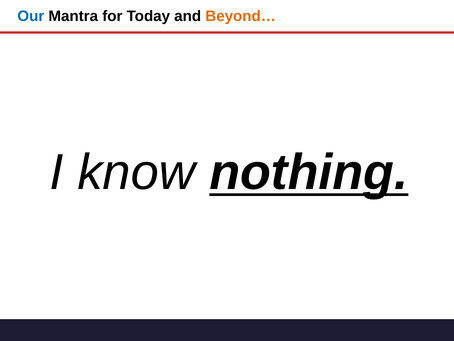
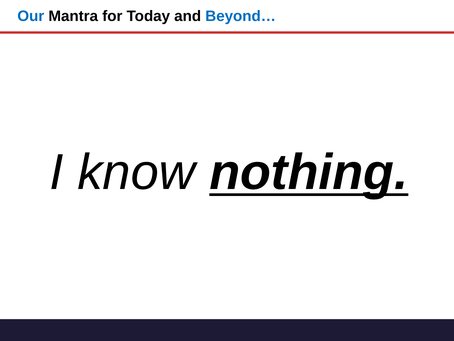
Beyond… colour: orange -> blue (241, 16)
